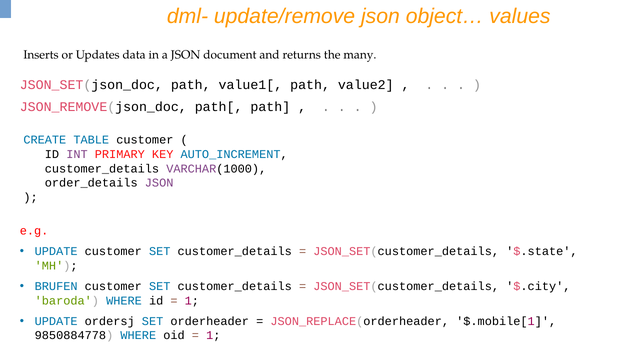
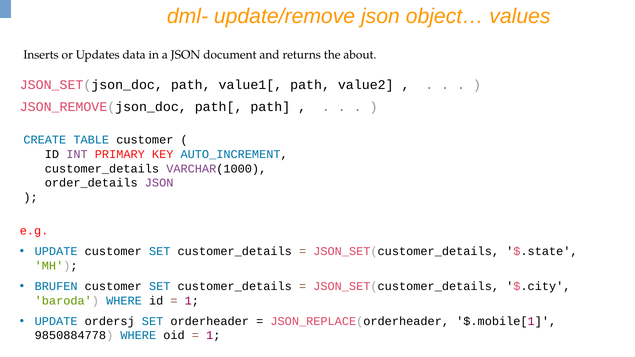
many: many -> about (360, 55)
